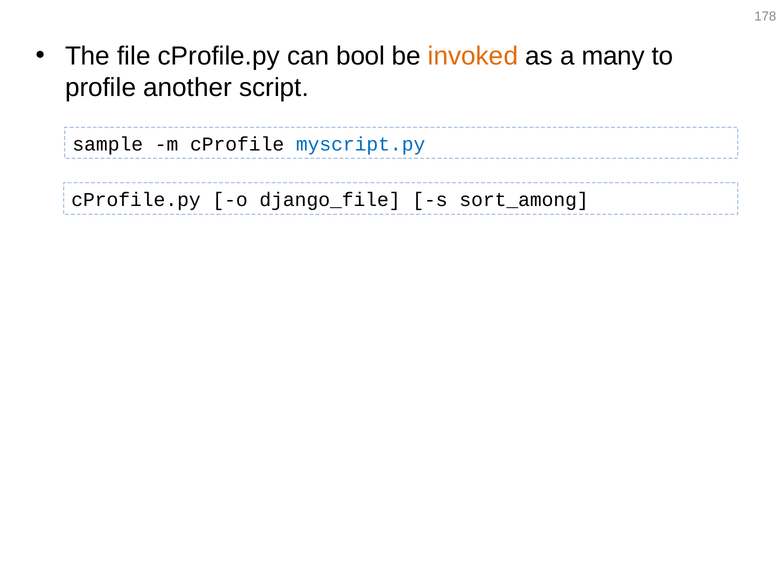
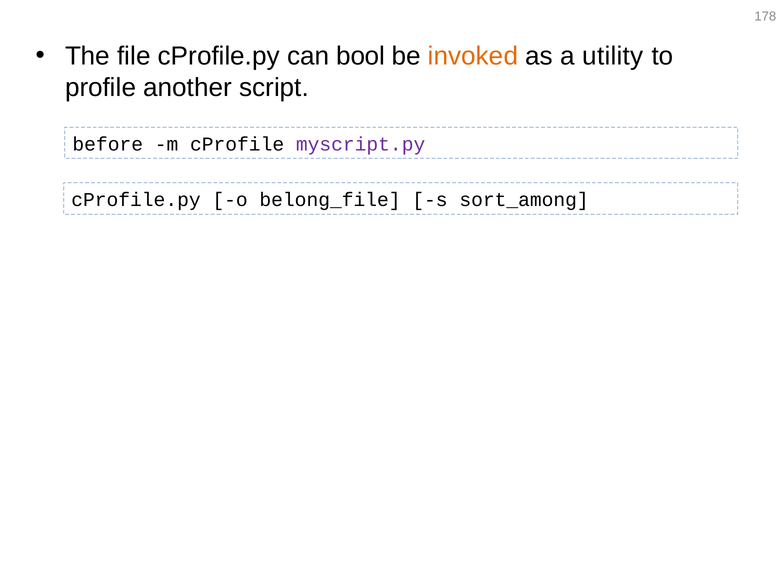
many: many -> utility (613, 56)
sample: sample -> before (108, 144)
myscript.py colour: blue -> purple (361, 144)
django_file: django_file -> belong_file (330, 200)
